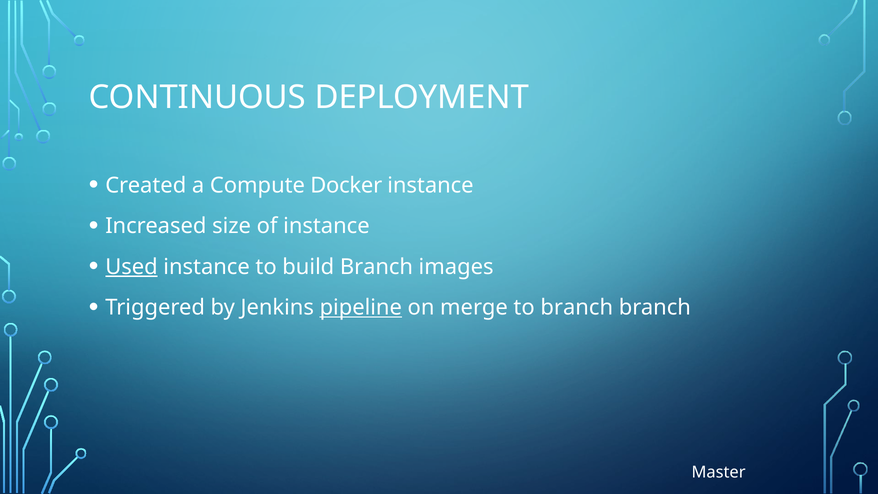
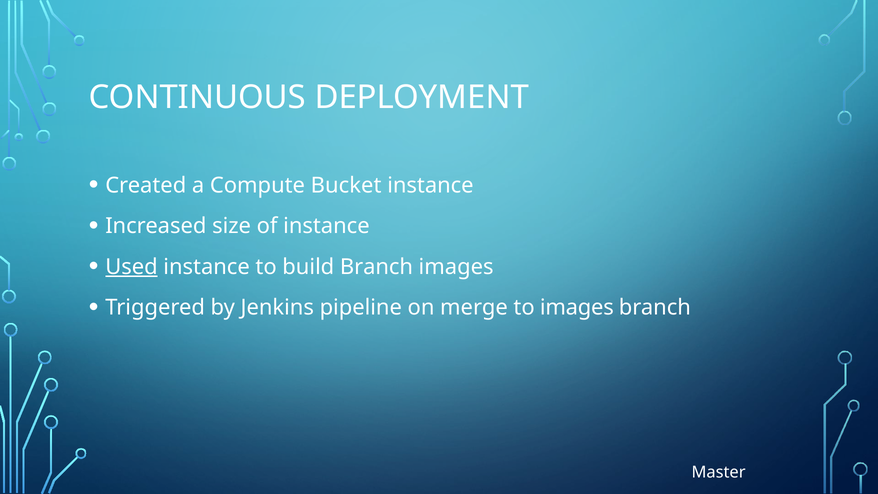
Docker: Docker -> Bucket (346, 185)
pipeline underline: present -> none (361, 308)
to branch: branch -> images (577, 308)
